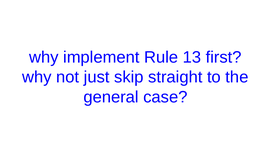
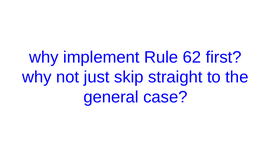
13: 13 -> 62 (192, 58)
